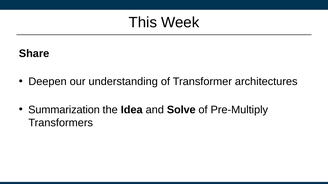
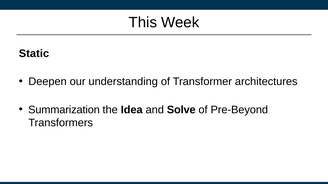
Share: Share -> Static (34, 54)
Pre-Multiply: Pre-Multiply -> Pre-Beyond (239, 110)
